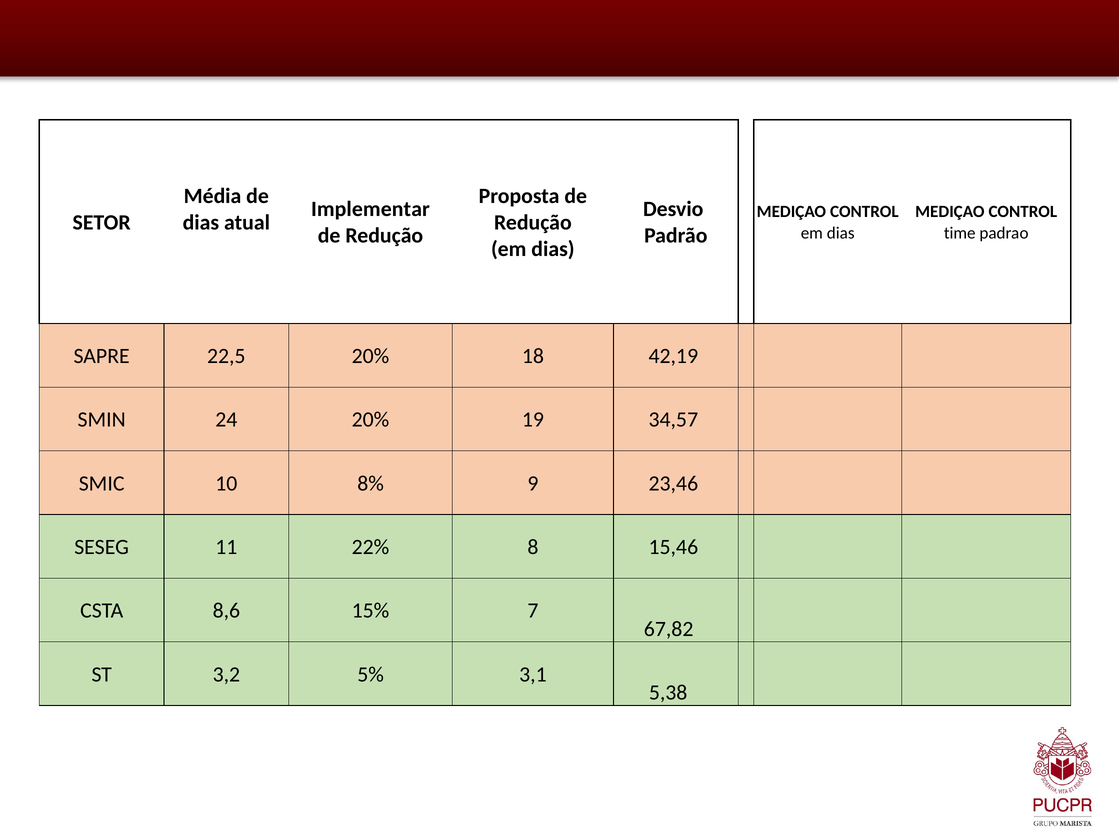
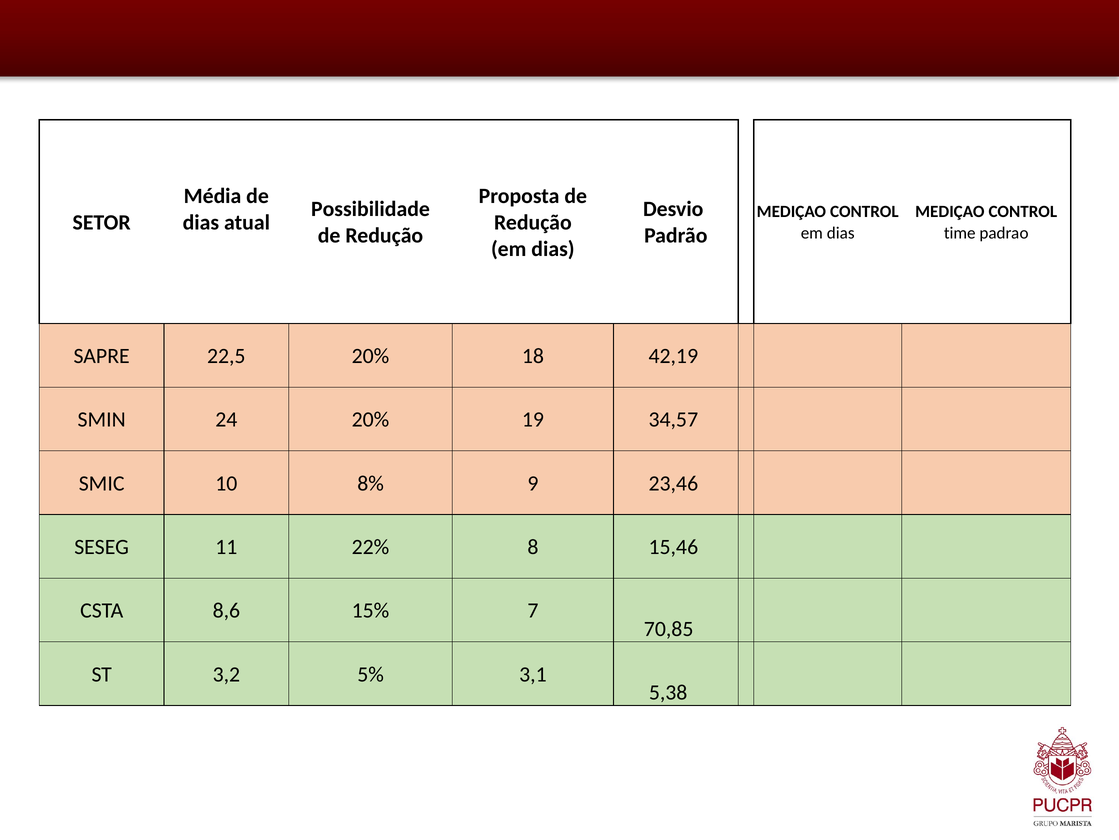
Implementar: Implementar -> Possibilidade (370, 209)
67,82: 67,82 -> 70,85 (669, 628)
